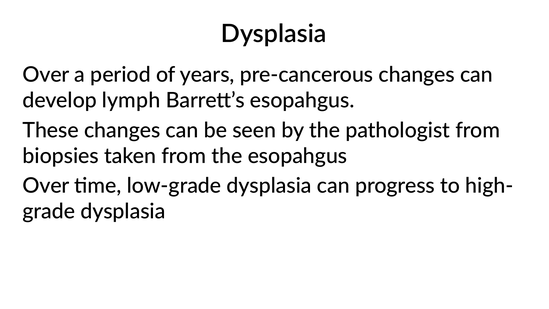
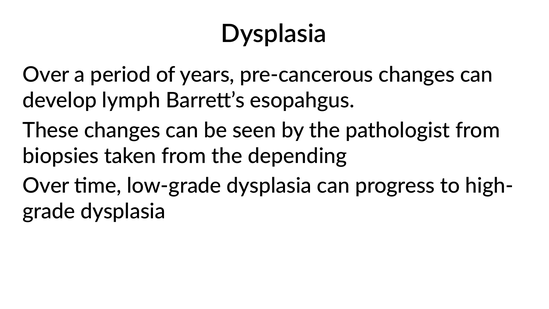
the esopahgus: esopahgus -> depending (297, 156)
